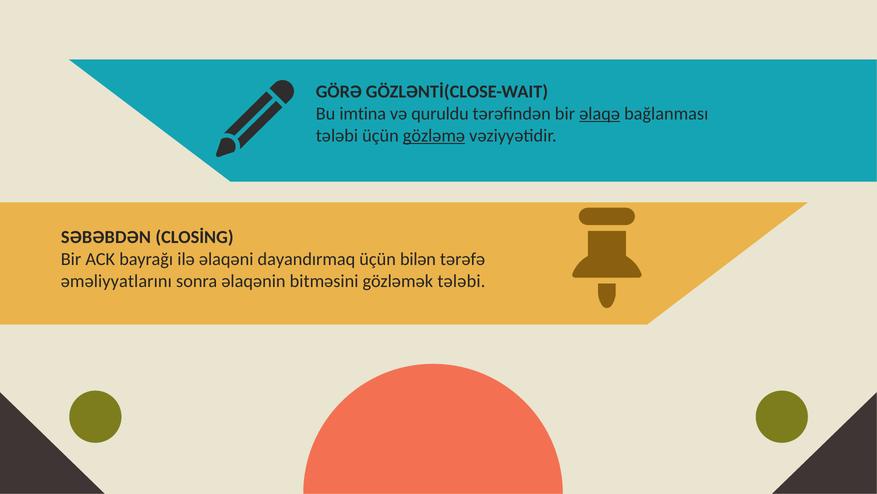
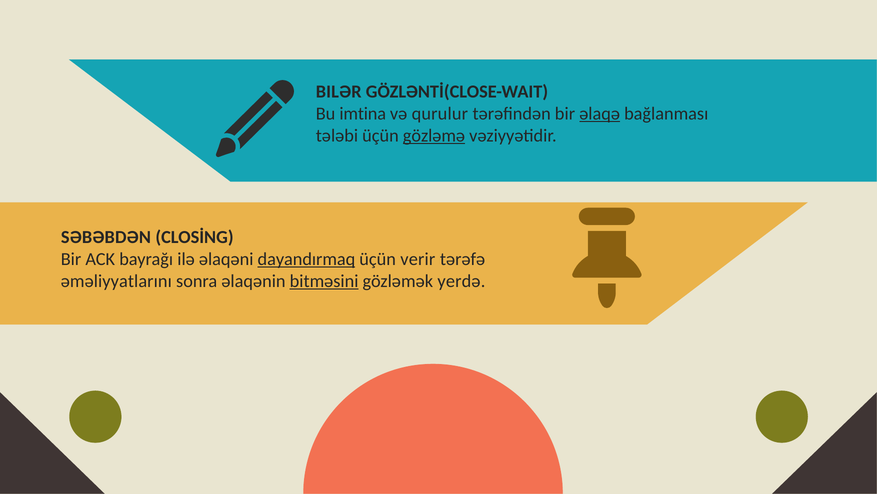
GÖRƏ: GÖRƏ -> BILƏR (339, 91)
quruldu: quruldu -> qurulur (440, 113)
dayandırmaq underline: none -> present (306, 259)
bilən: bilən -> verir (418, 259)
bitməsini underline: none -> present (324, 281)
gözləmək tələbi: tələbi -> yerdə (461, 281)
